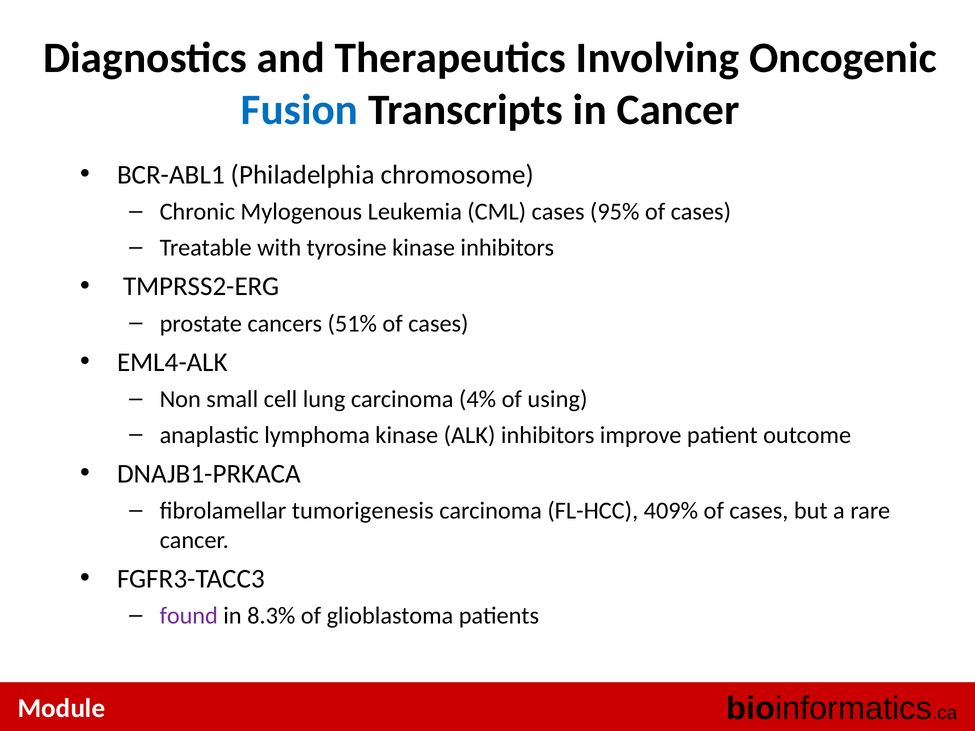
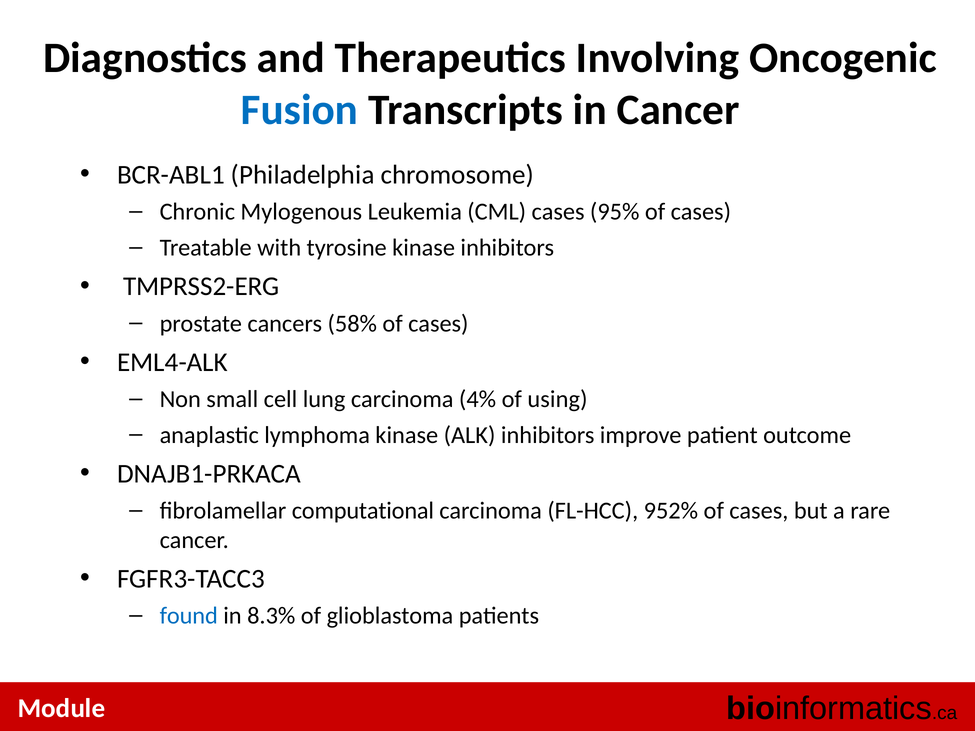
51%: 51% -> 58% (352, 324)
tumorigenesis: tumorigenesis -> computational (363, 511)
409%: 409% -> 952% (671, 511)
found colour: purple -> blue (189, 616)
